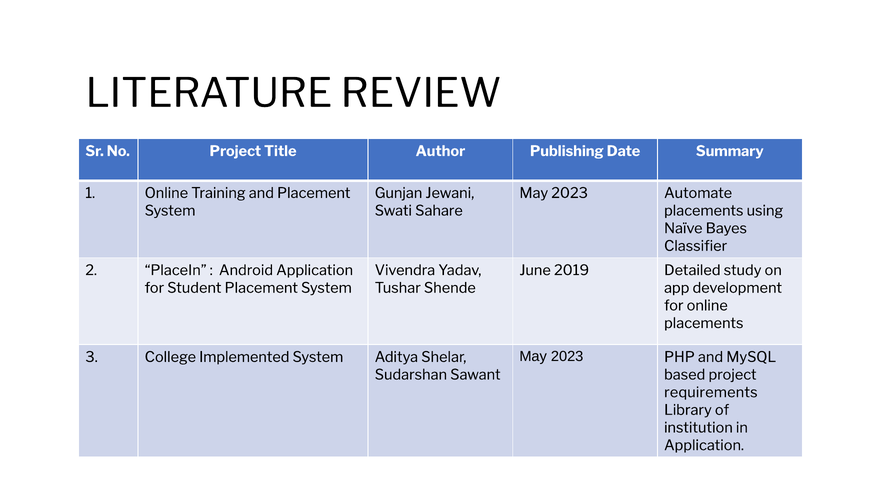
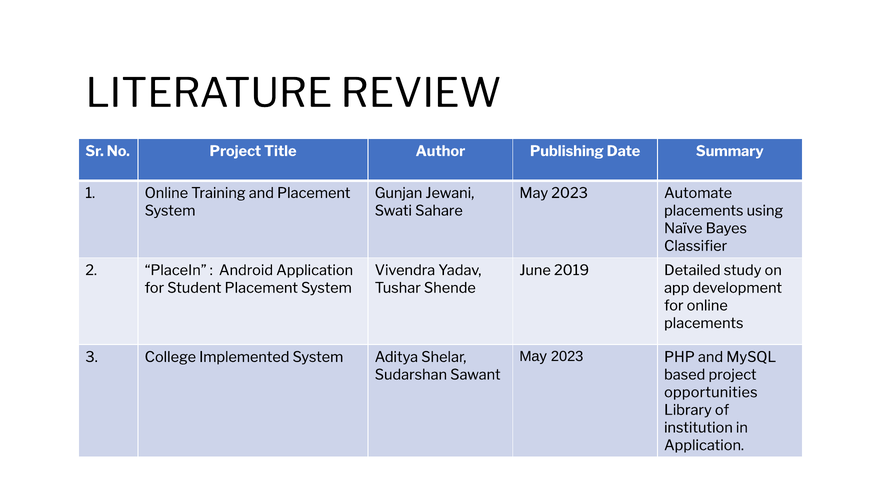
requirements: requirements -> opportunities (711, 393)
